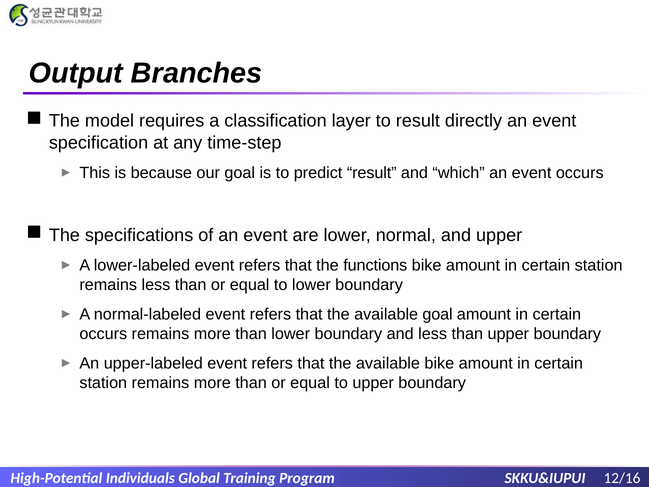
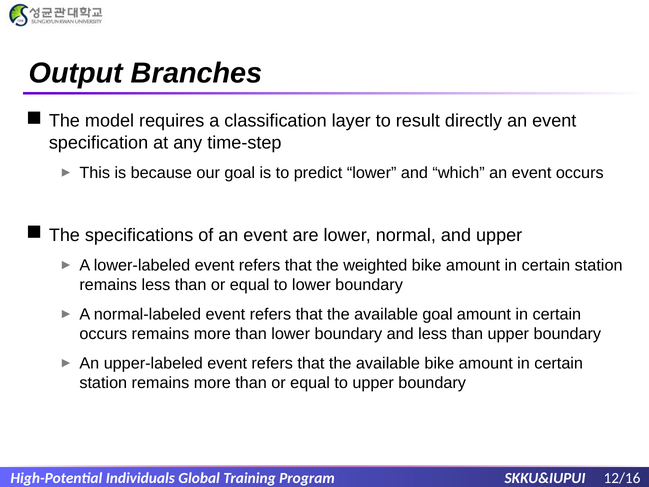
predict result: result -> lower (372, 173)
functions: functions -> weighted (375, 265)
